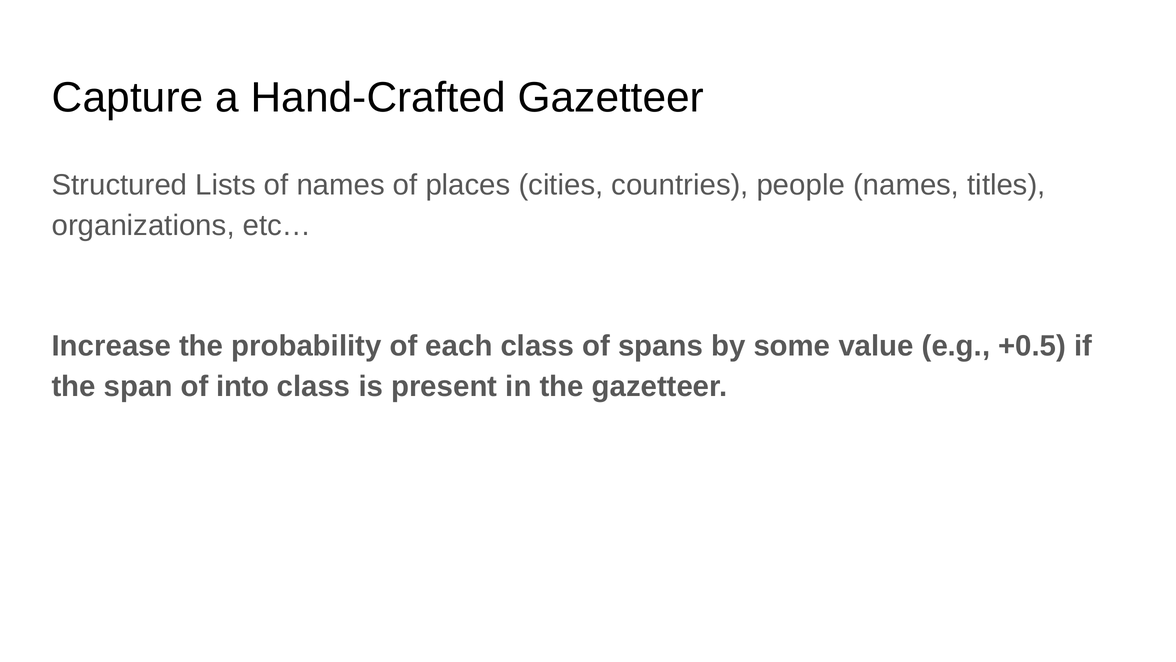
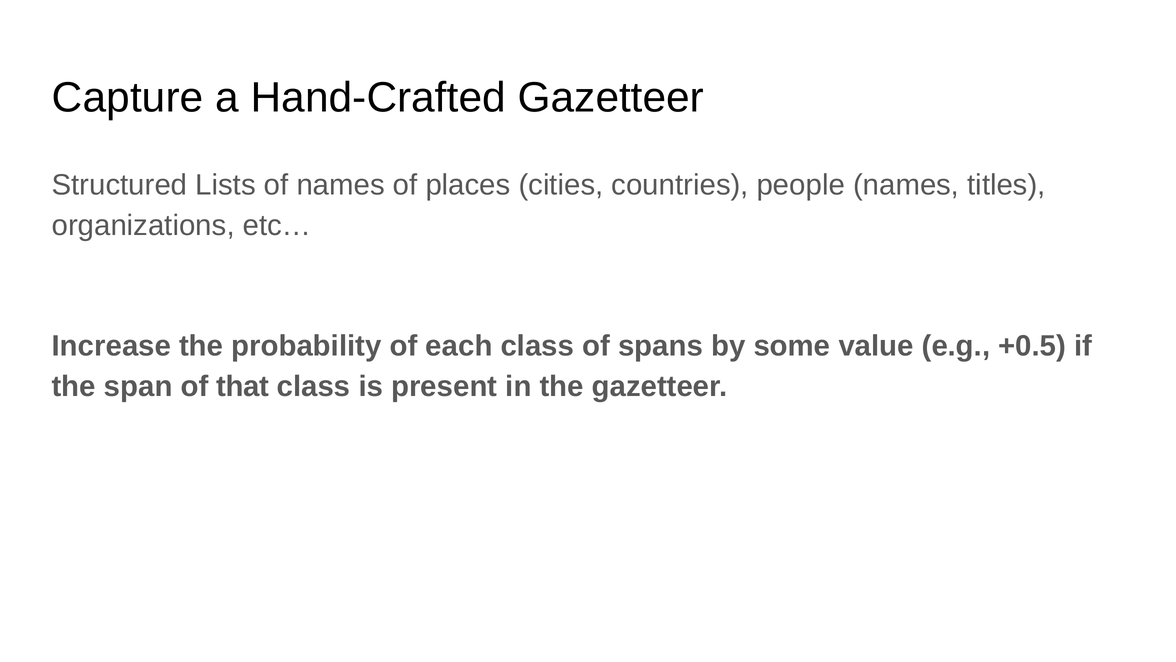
into: into -> that (243, 386)
